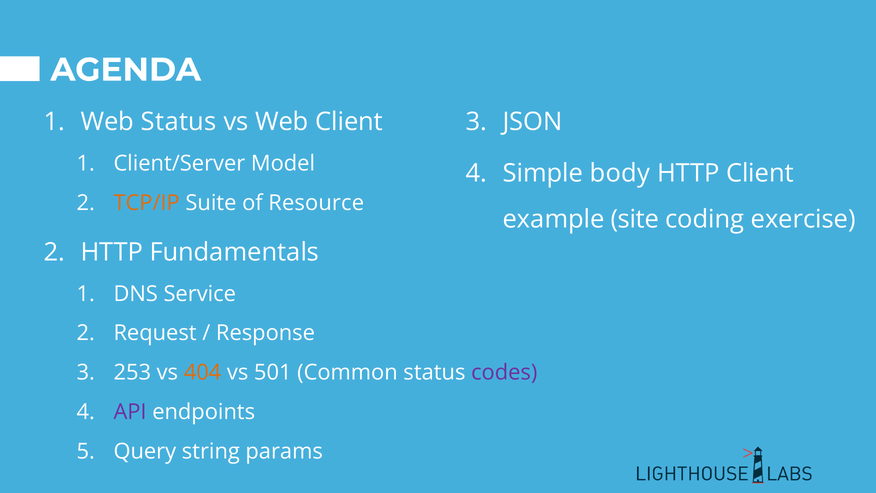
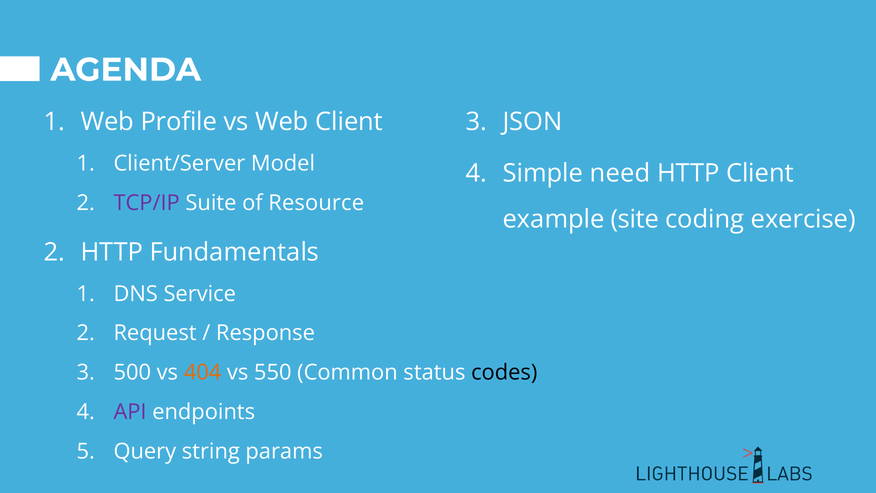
Web Status: Status -> Profile (179, 122)
body: body -> need (620, 173)
TCP/IP colour: orange -> purple (147, 203)
253: 253 -> 500 (132, 372)
501: 501 -> 550 (273, 372)
codes colour: purple -> black (504, 372)
